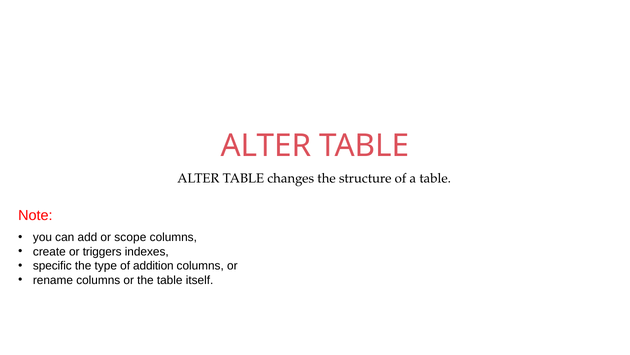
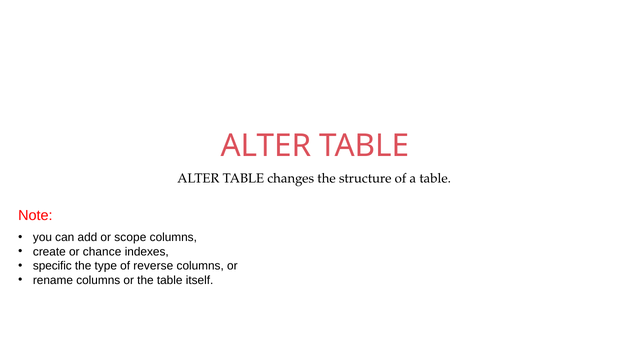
triggers: triggers -> chance (102, 251)
addition: addition -> reverse (153, 265)
